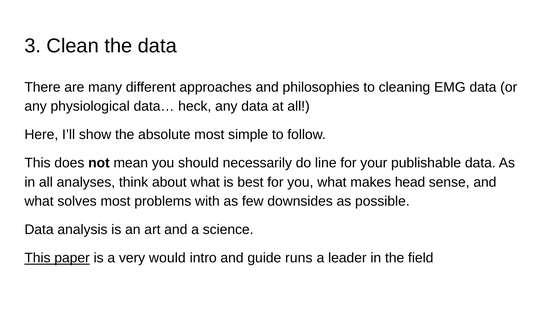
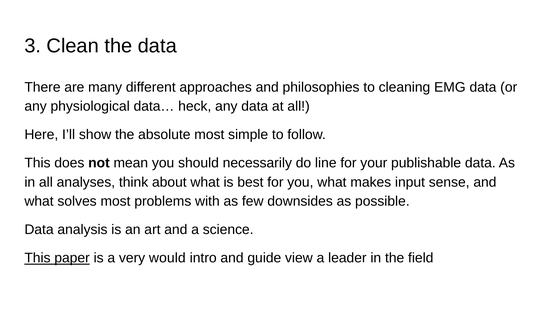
head: head -> input (410, 182)
runs: runs -> view (299, 258)
